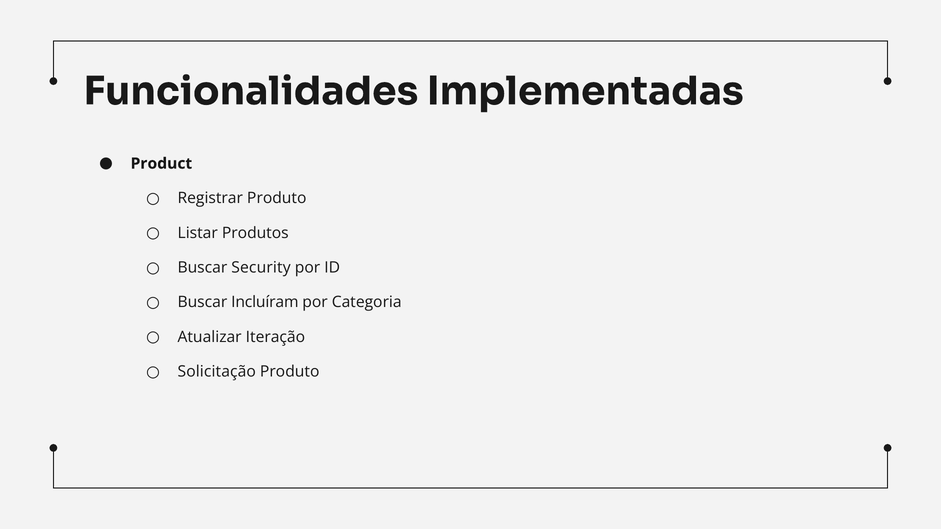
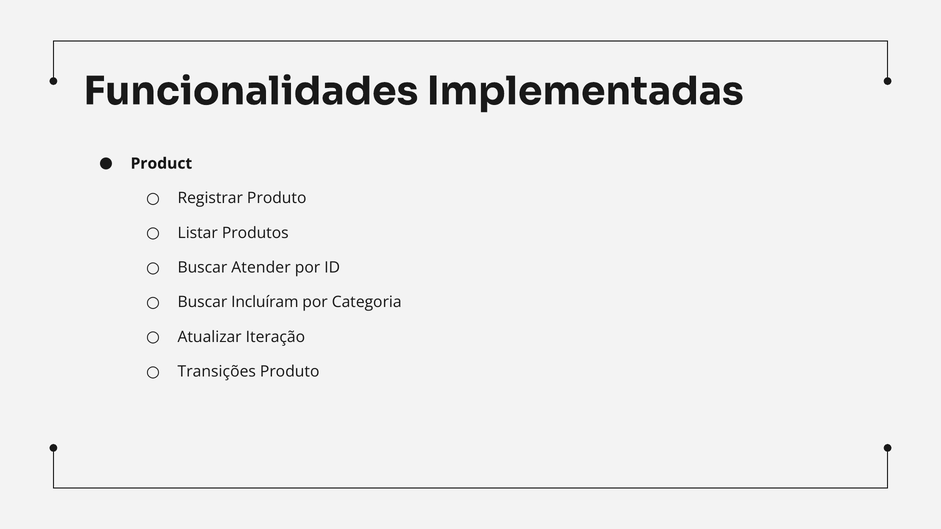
Security: Security -> Atender (261, 268)
Solicitação: Solicitação -> Transições (217, 372)
